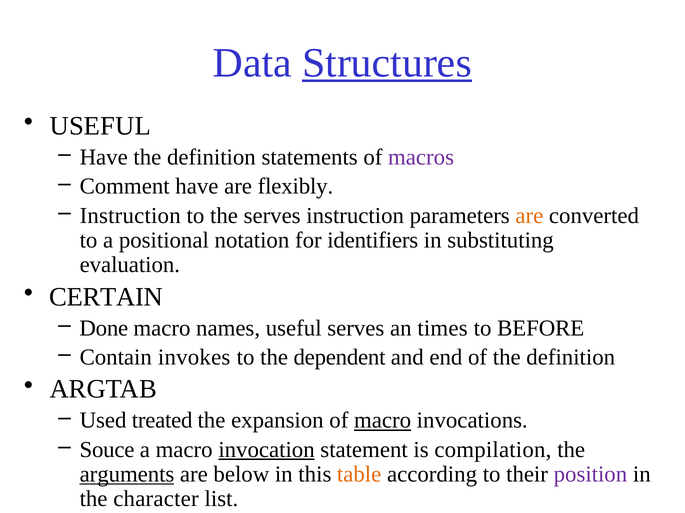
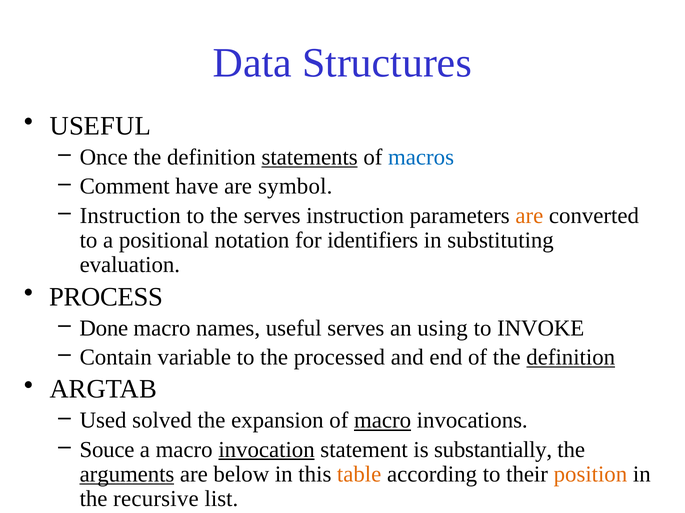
Structures underline: present -> none (387, 63)
Have: Have -> Once (104, 157)
statements underline: none -> present (310, 157)
macros colour: purple -> blue (421, 157)
flexibly: flexibly -> symbol (295, 187)
CERTAIN: CERTAIN -> PROCESS (106, 297)
times: times -> using (443, 328)
BEFORE: BEFORE -> INVOKE (541, 328)
invokes: invokes -> variable (194, 358)
dependent: dependent -> processed (339, 358)
definition underline: none -> present (571, 358)
treated: treated -> solved (162, 421)
compilation: compilation -> substantially (493, 450)
position colour: purple -> orange (590, 475)
character: character -> recursive (156, 499)
